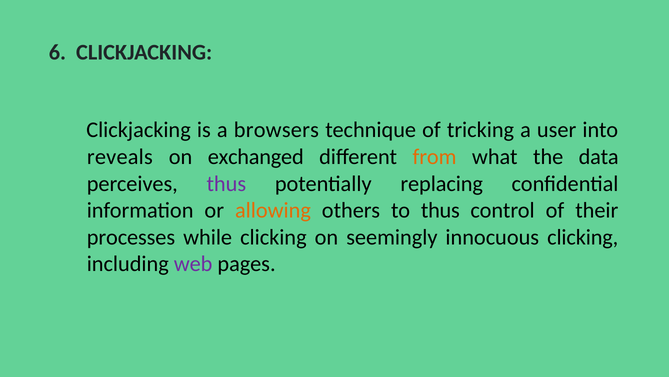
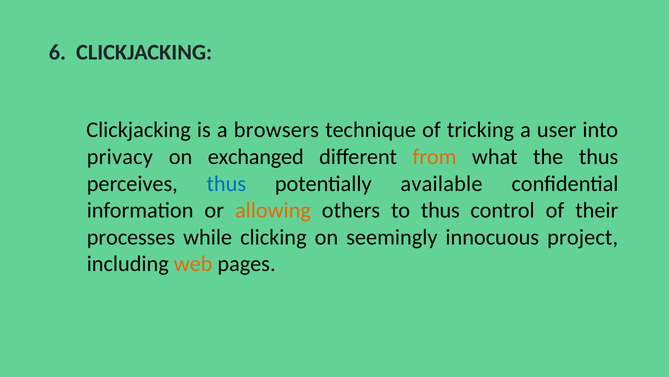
reveals: reveals -> privacy (120, 157)
the data: data -> thus (599, 157)
thus colour: purple -> blue (226, 183)
replacing: replacing -> available (442, 183)
innocuous clicking: clicking -> project (583, 237)
web colour: purple -> orange (193, 264)
